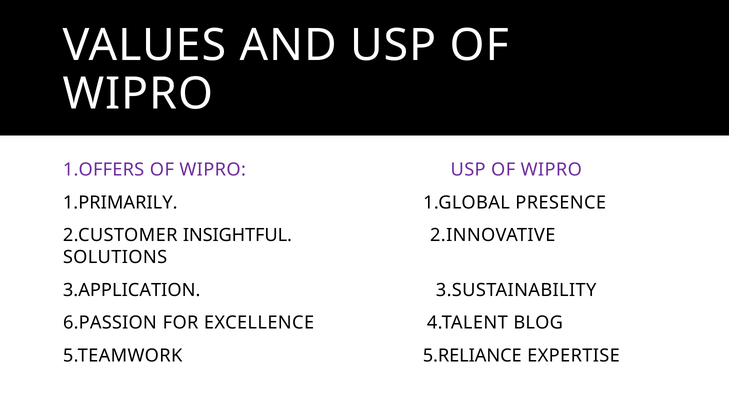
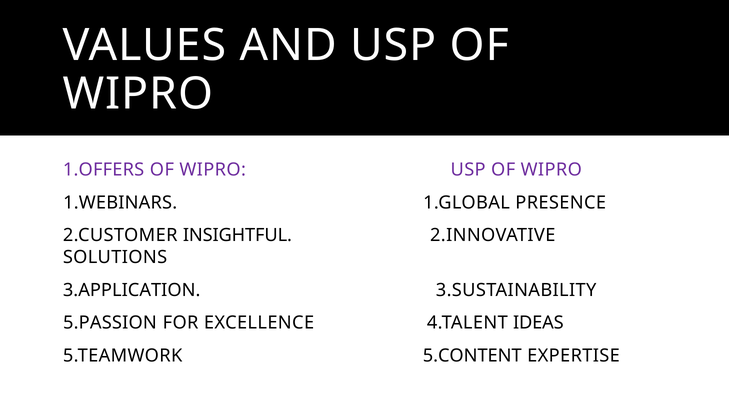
1.PRIMARILY: 1.PRIMARILY -> 1.WEBINARS (120, 203)
6.PASSION: 6.PASSION -> 5.PASSION (110, 323)
BLOG: BLOG -> IDEAS (538, 323)
5.RELIANCE: 5.RELIANCE -> 5.CONTENT (472, 356)
